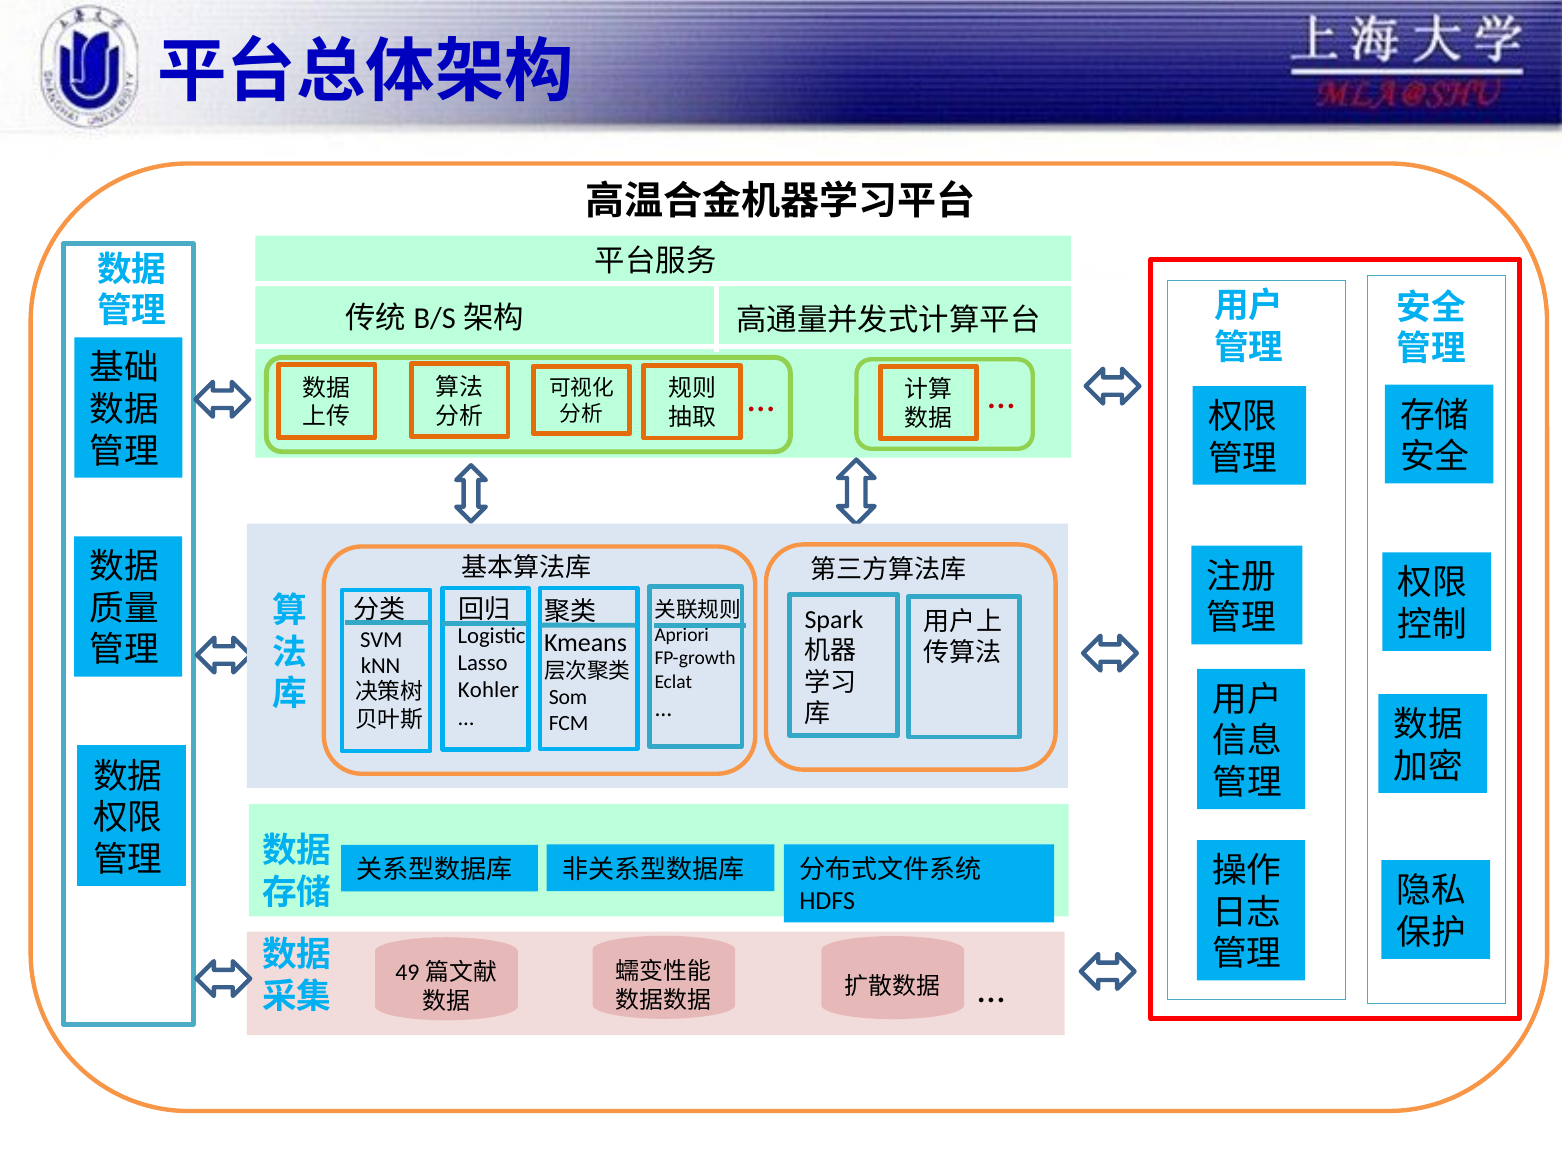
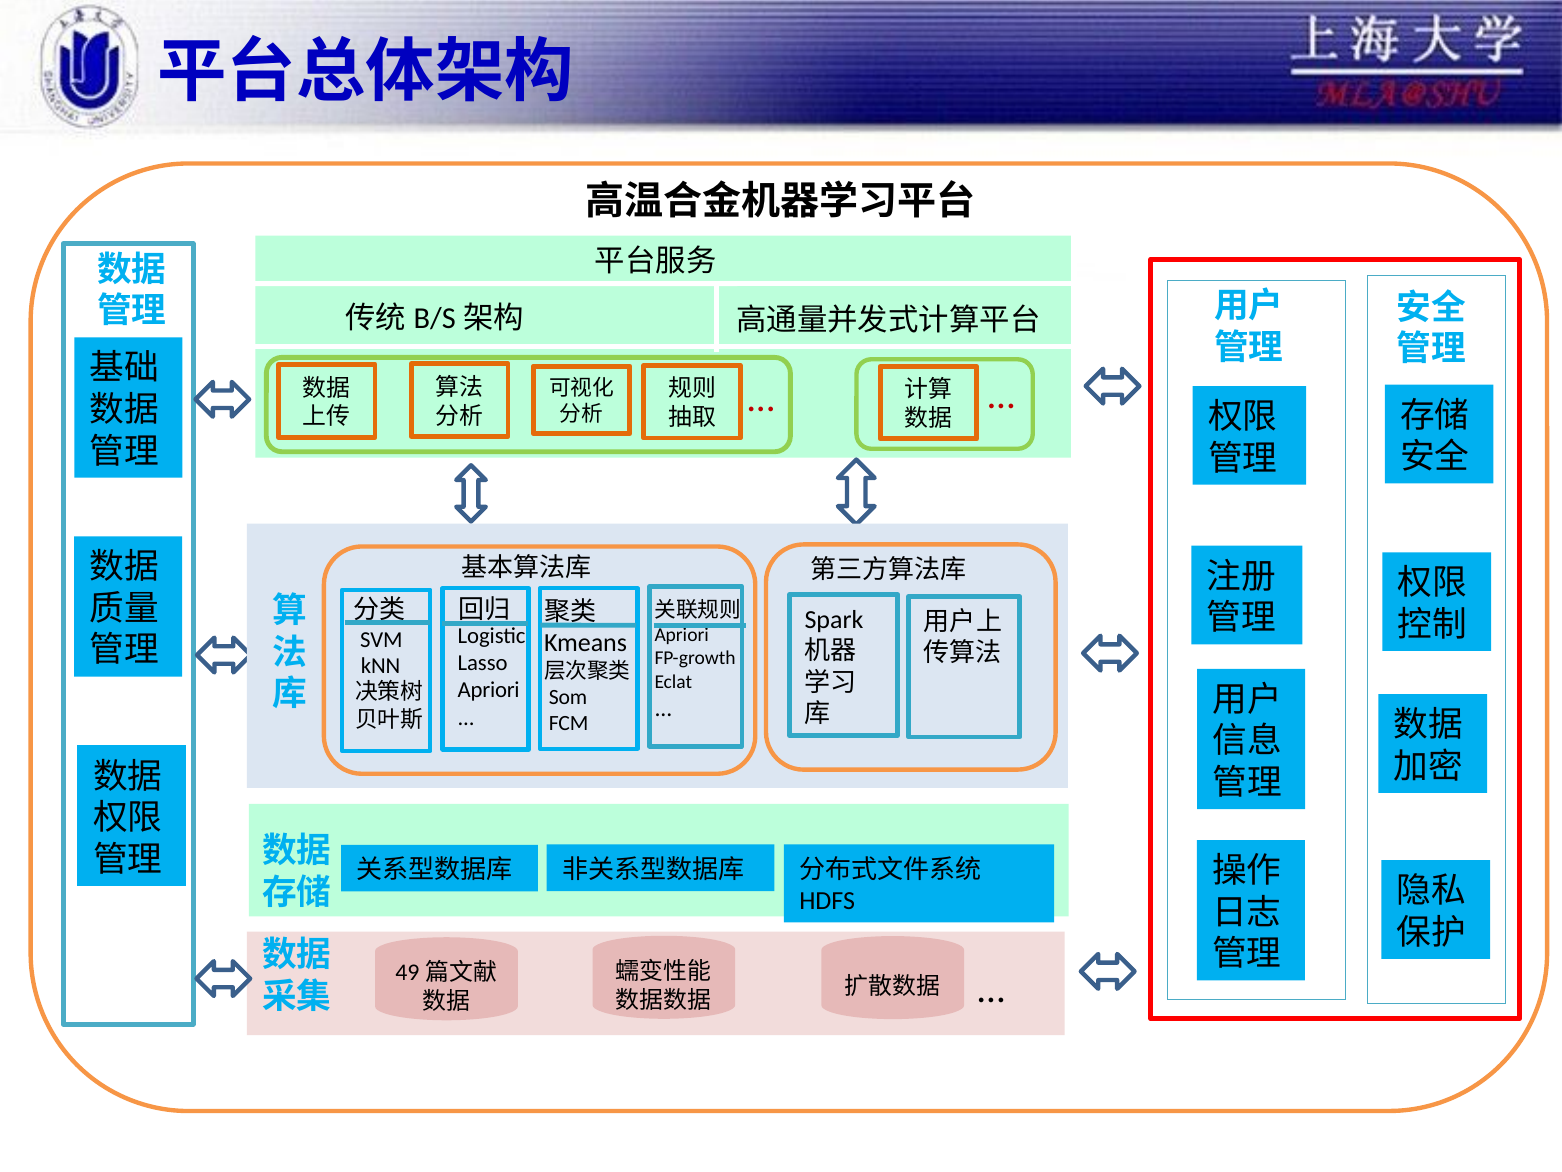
Kohler: Kohler -> Apriori (489, 690)
